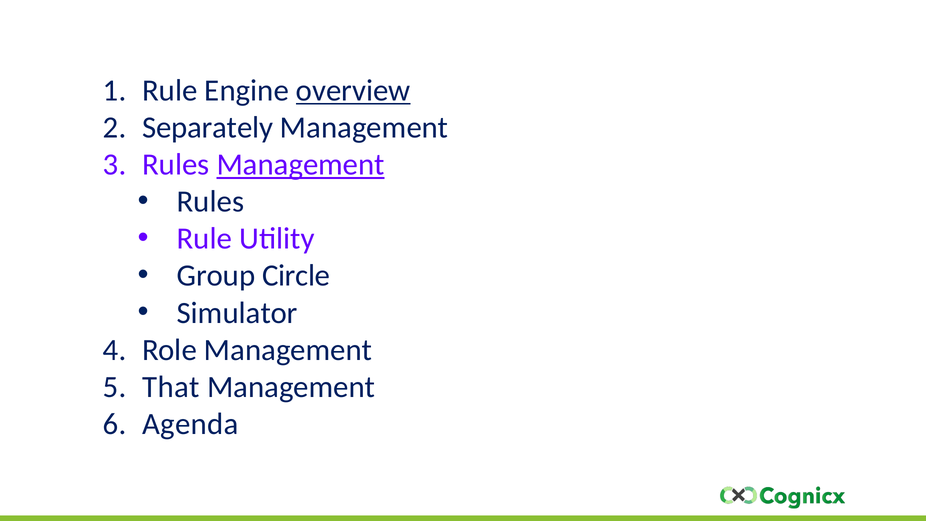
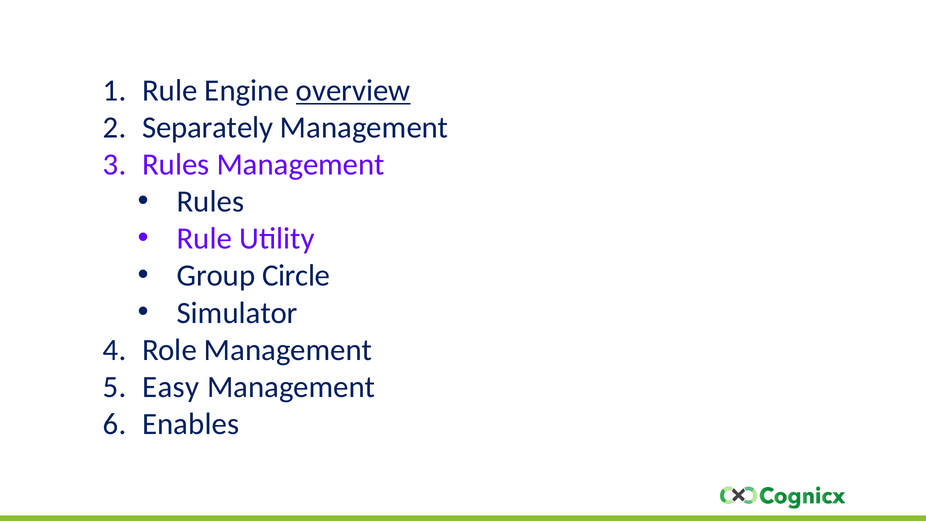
Management underline: present -> none (301, 165)
That: That -> Easy (171, 387)
Agenda: Agenda -> Enables (191, 424)
